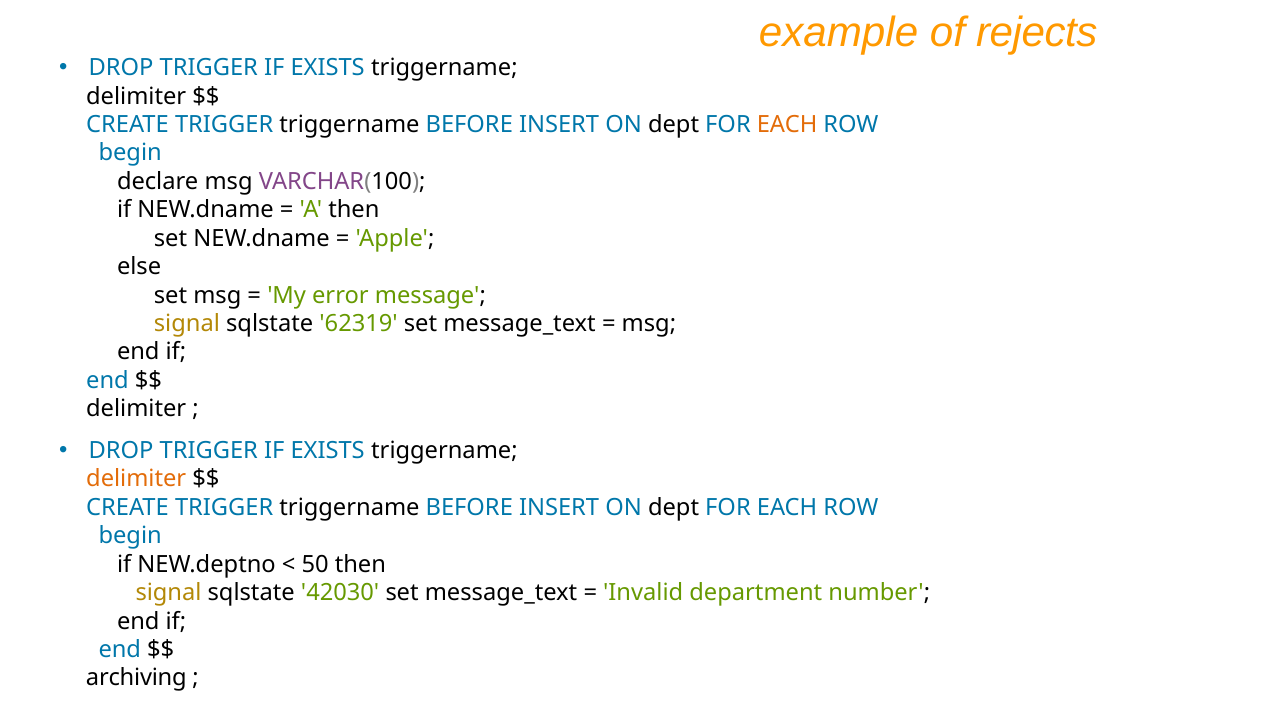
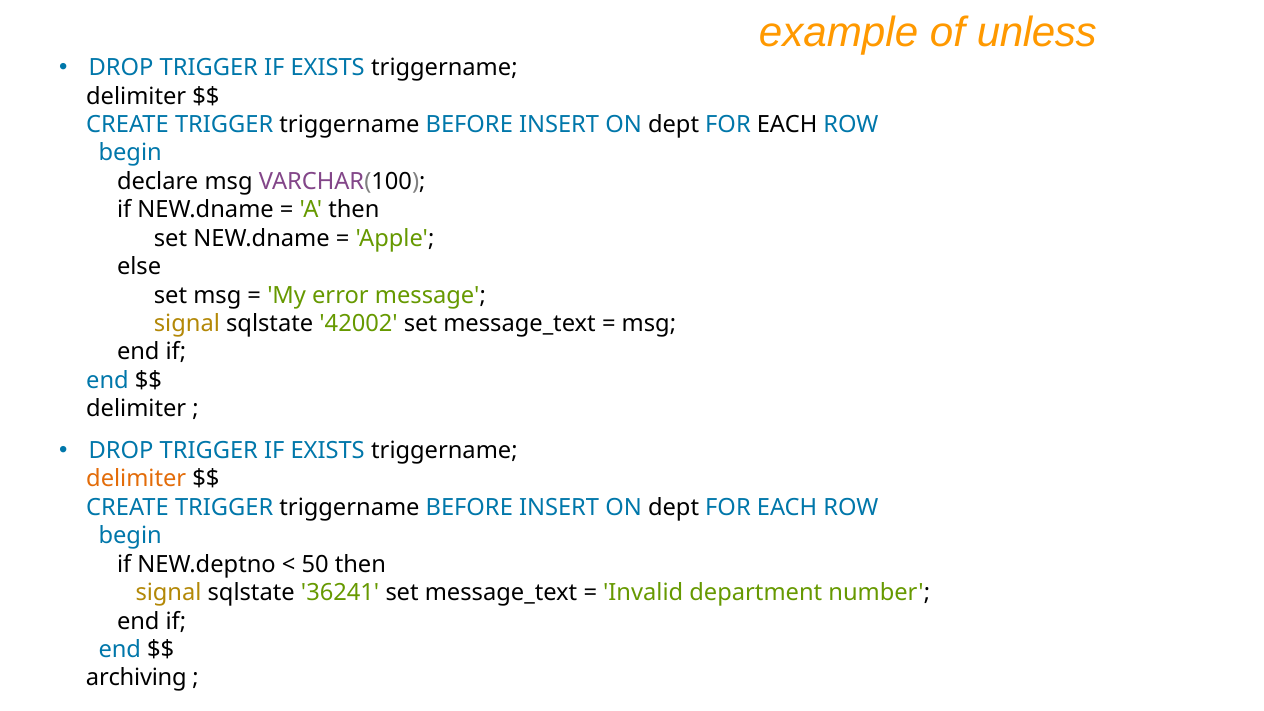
rejects: rejects -> unless (1037, 33)
EACH colour: orange -> black (787, 125)
62319: 62319 -> 42002 (359, 324)
42030: 42030 -> 36241 (340, 593)
